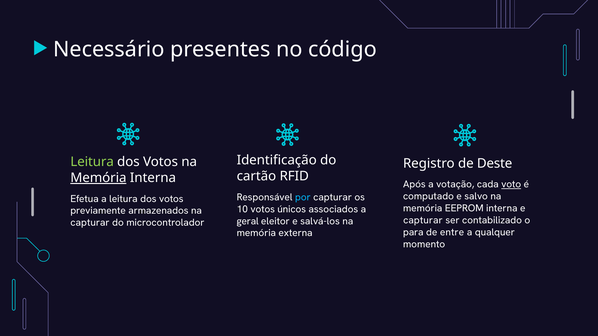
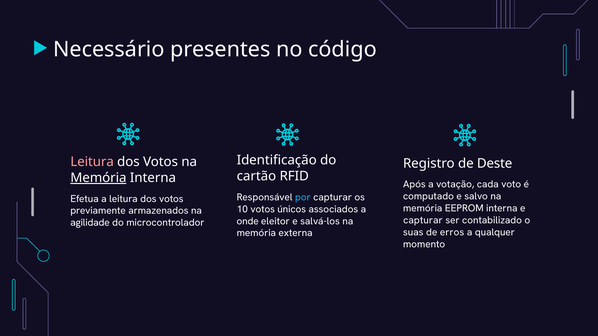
Leitura colour: light green -> pink (92, 162)
voto underline: present -> none (511, 185)
geral: geral -> onde (248, 221)
capturar: capturar -> agilidade (90, 223)
para: para -> suas (413, 232)
entre: entre -> erros (452, 232)
